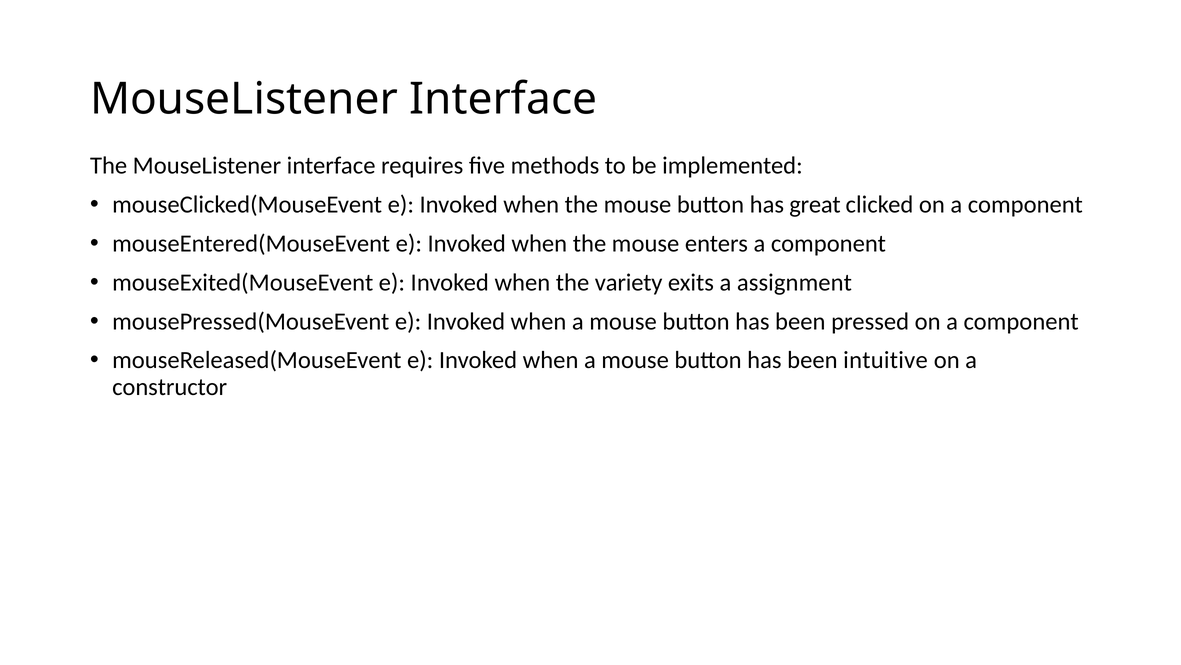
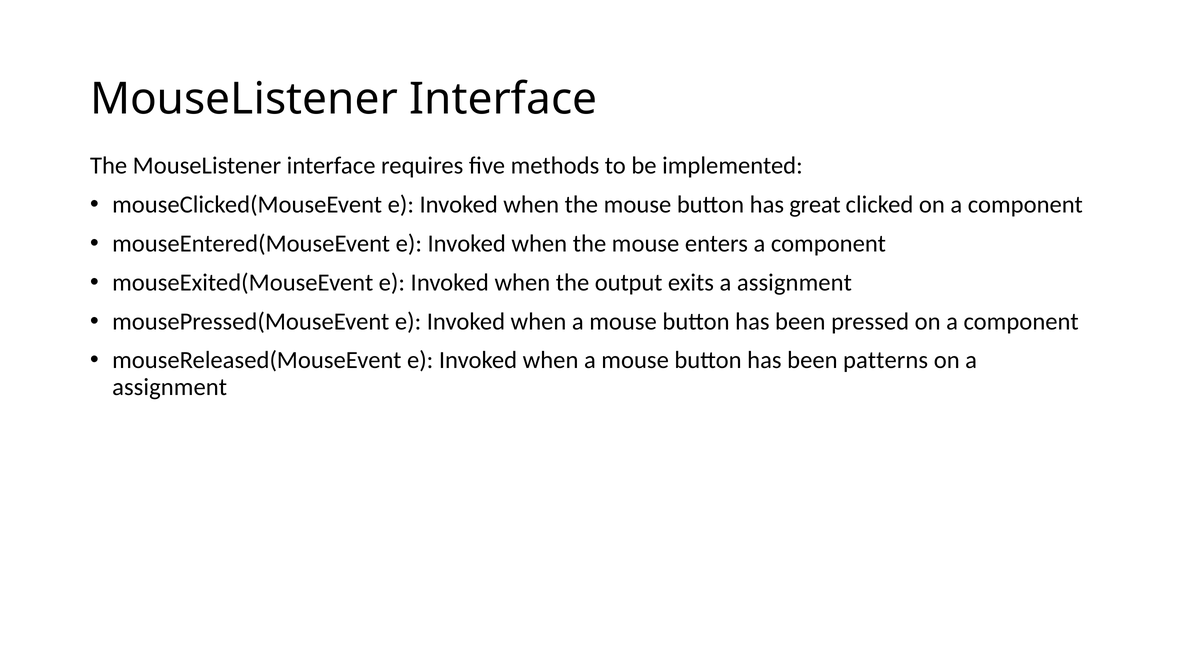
variety: variety -> output (629, 282)
intuitive: intuitive -> patterns (886, 360)
constructor: constructor -> assignment (170, 387)
